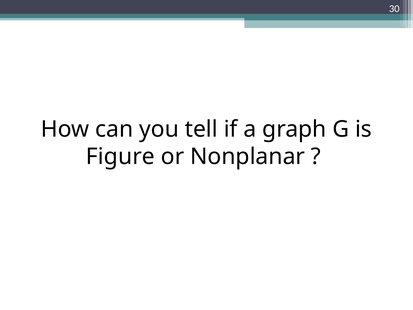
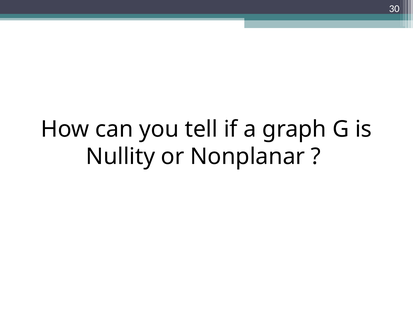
Figure: Figure -> Nullity (120, 157)
